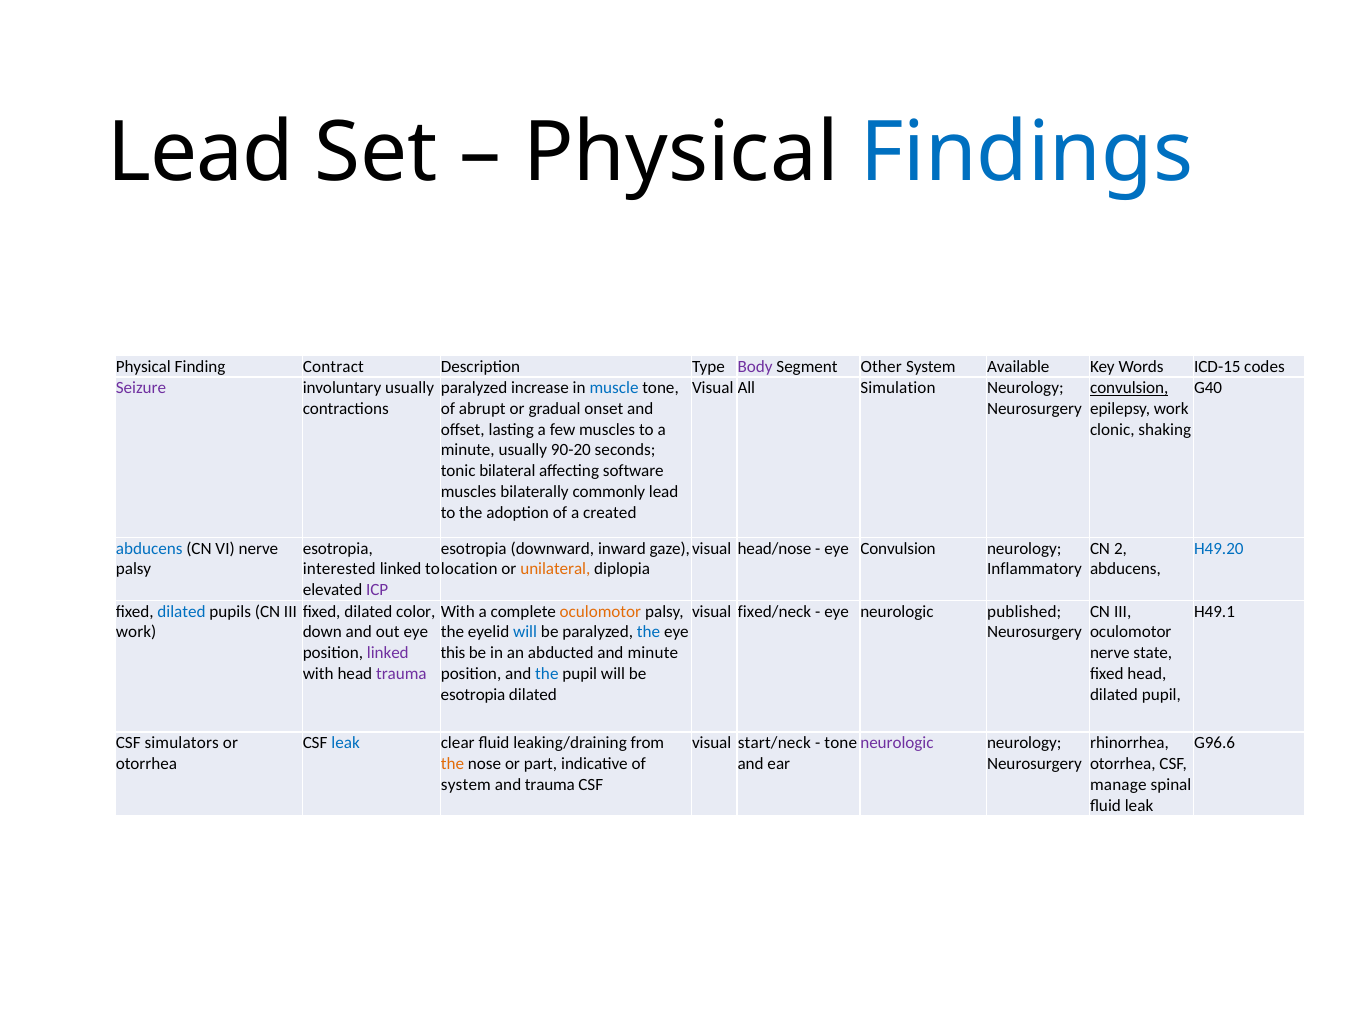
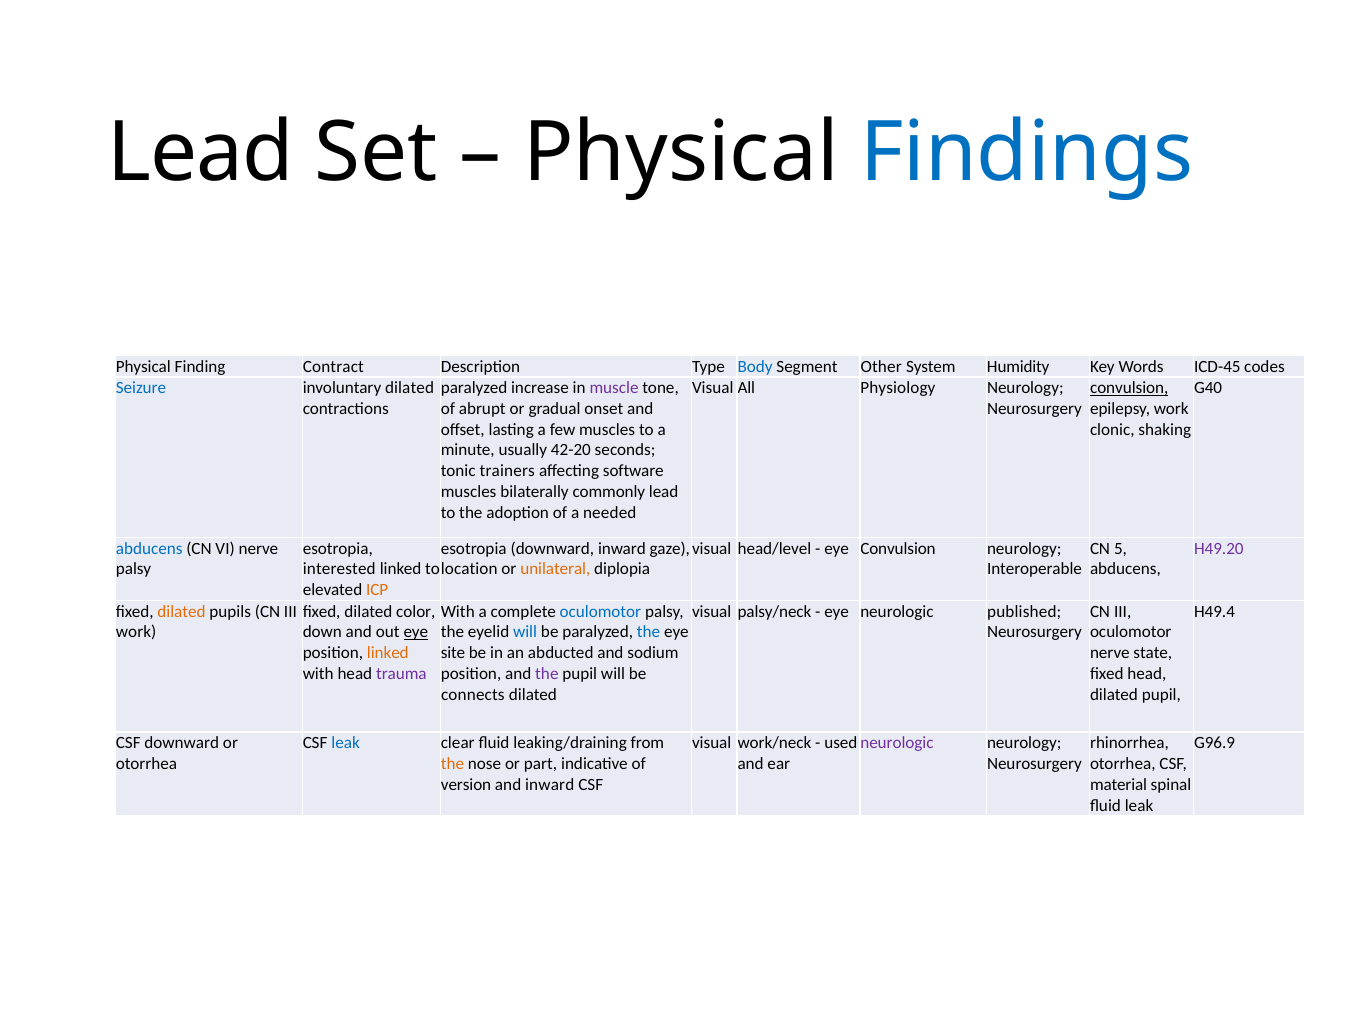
Body colour: purple -> blue (755, 366)
Available: Available -> Humidity (1018, 366)
ICD-15: ICD-15 -> ICD-45 (1217, 366)
Seizure colour: purple -> blue (141, 388)
involuntary usually: usually -> dilated (410, 388)
muscle colour: blue -> purple (614, 388)
Simulation: Simulation -> Physiology (898, 388)
90-20: 90-20 -> 42-20 (571, 450)
bilateral: bilateral -> trainers (507, 471)
created: created -> needed (610, 513)
head/nose: head/nose -> head/level (774, 548)
2: 2 -> 5 (1121, 548)
H49.20 colour: blue -> purple (1219, 548)
Inflammatory: Inflammatory -> Interoperable (1034, 569)
ICP colour: purple -> orange (377, 590)
dilated colour: blue -> orange (182, 611)
oculomotor colour: orange -> blue (600, 611)
fixed/neck: fixed/neck -> palsy/neck (774, 611)
H49.1: H49.1 -> H49.4 (1214, 611)
eye underline: none -> present (416, 632)
linked colour: purple -> orange (388, 653)
this: this -> site (453, 653)
and minute: minute -> sodium (653, 653)
the colour: blue -> purple (547, 674)
esotropia: esotropia -> connects (473, 695)
CSF simulators: simulators -> downward (182, 743)
start/neck: start/neck -> work/neck (774, 743)
tone: tone -> used (841, 743)
G96.6: G96.6 -> G96.9 (1215, 743)
system: system -> version (466, 784)
and trauma: trauma -> inward (550, 784)
manage: manage -> material (1119, 784)
